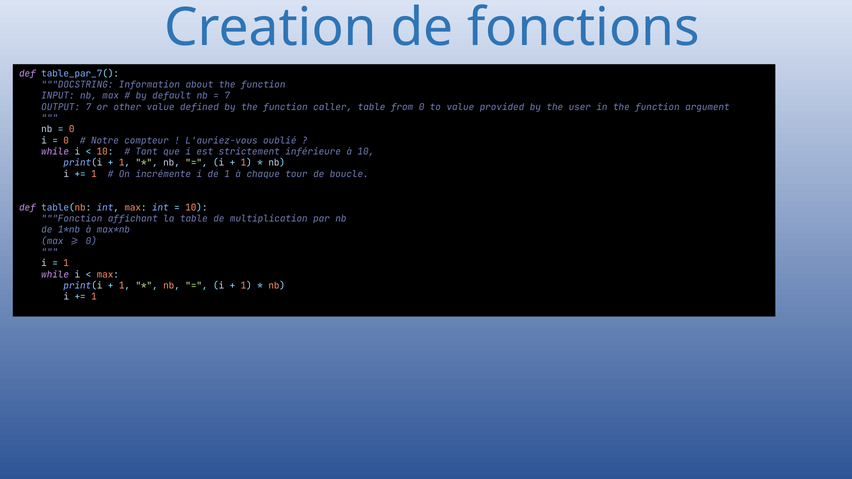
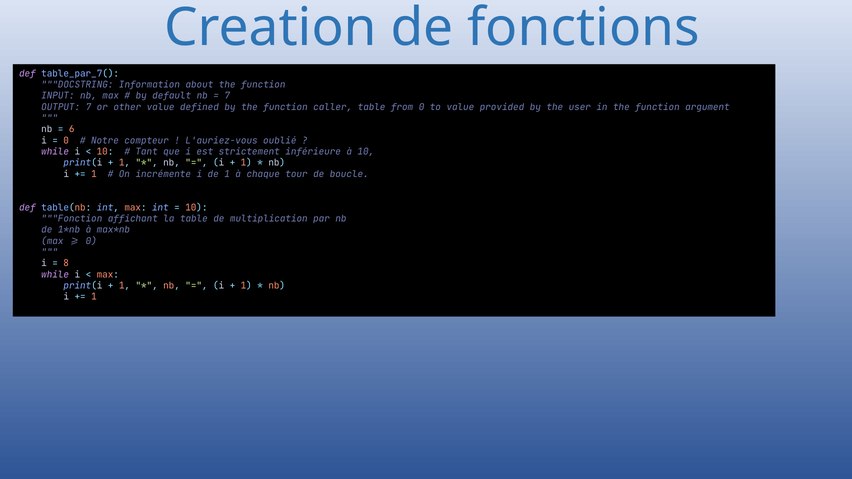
0: 0 -> 6 (72, 129)
1: 1 -> 8 (66, 263)
